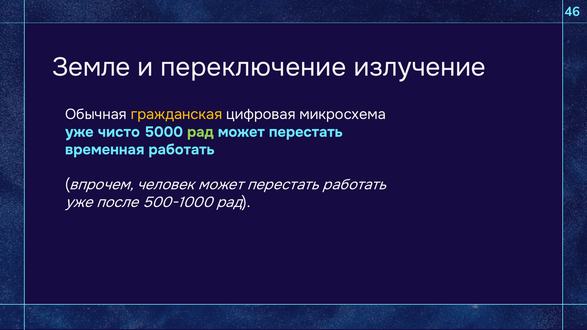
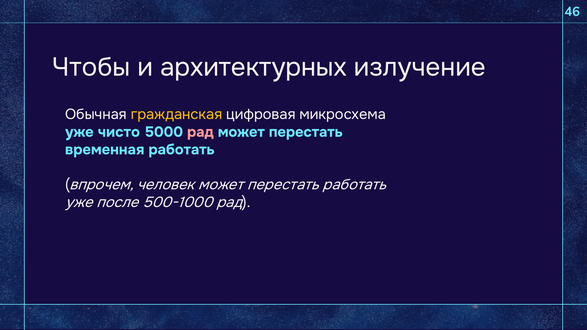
Земле: Земле -> Чтобы (91, 67)
переключение: переключение -> архитектурных (254, 67)
рад colour: light green -> pink (200, 132)
